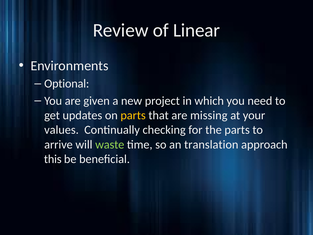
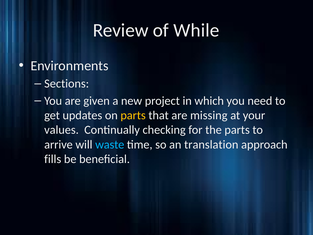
Linear: Linear -> While (196, 30)
Optional: Optional -> Sections (67, 84)
waste colour: light green -> light blue (110, 144)
this: this -> fills (53, 159)
